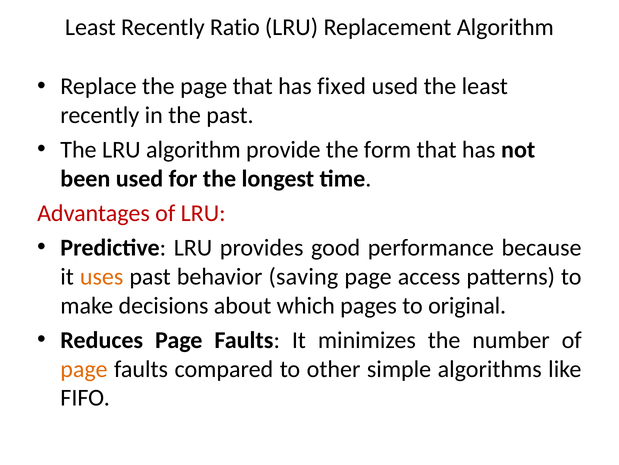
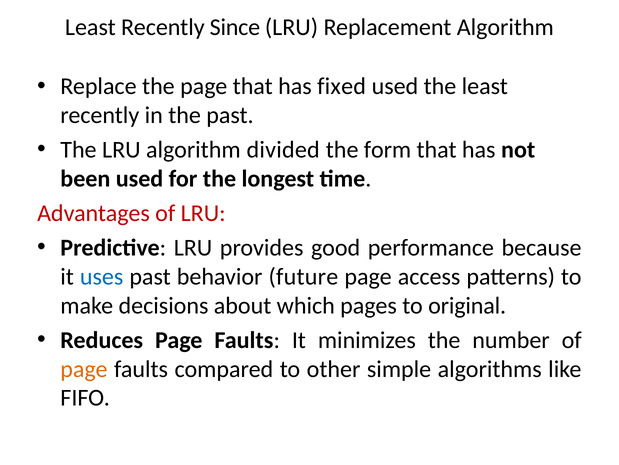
Ratio: Ratio -> Since (235, 27)
provide: provide -> divided (283, 150)
uses colour: orange -> blue (102, 276)
saving: saving -> future (303, 276)
